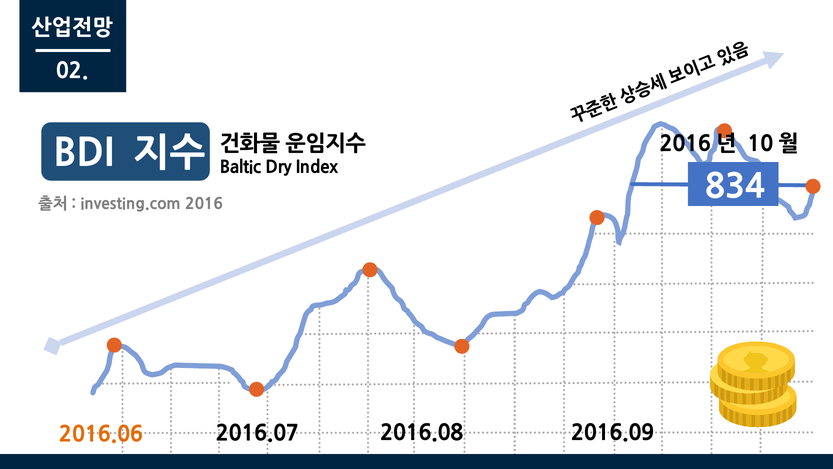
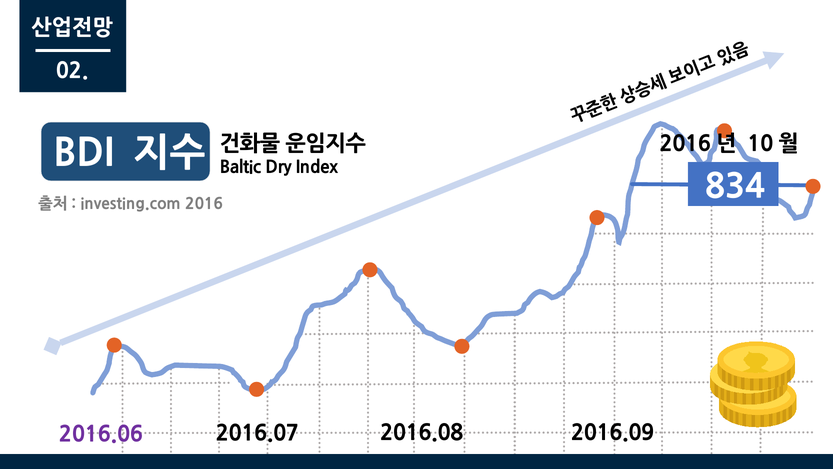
2016.06 colour: orange -> purple (101, 434)
